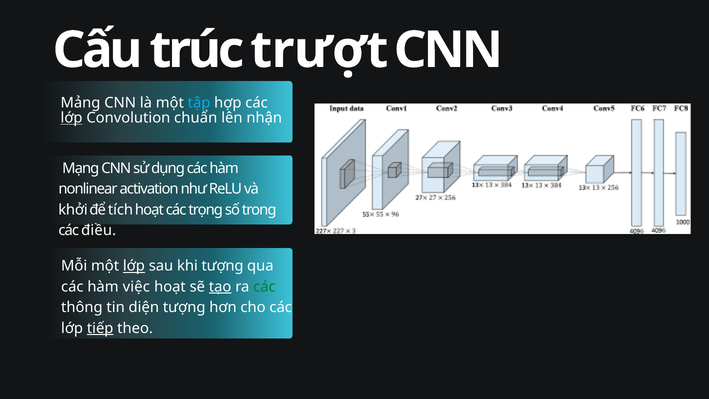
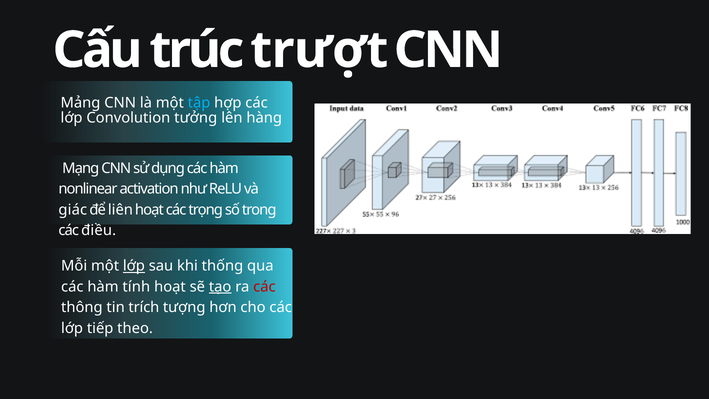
lớp underline: present -> none (72, 118)
chuẩn: chuẩn -> tưởng (196, 118)
nhận: nhận -> hàng (264, 118)
khởi: khởi -> giác (73, 210)
tích: tích -> liên (120, 210)
khi tượng: tượng -> thống (222, 266)
việc: việc -> tính (136, 287)
các colour: green -> red (264, 287)
diện: diện -> trích (144, 307)
tiếp underline: present -> none (100, 328)
